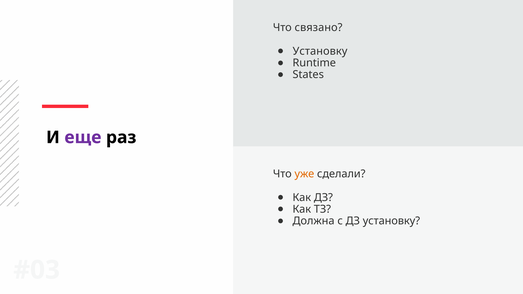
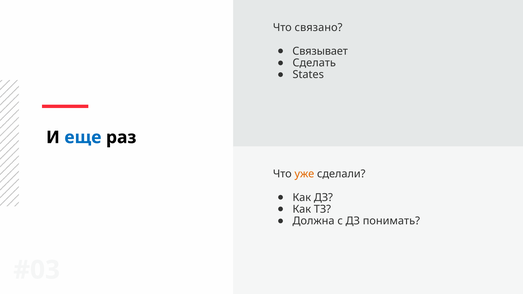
Установку: Установку -> Связывает (320, 51)
Runtime: Runtime -> Сделать (314, 63)
еще colour: purple -> blue (83, 137)
ДЗ установку: установку -> понимать (391, 221)
